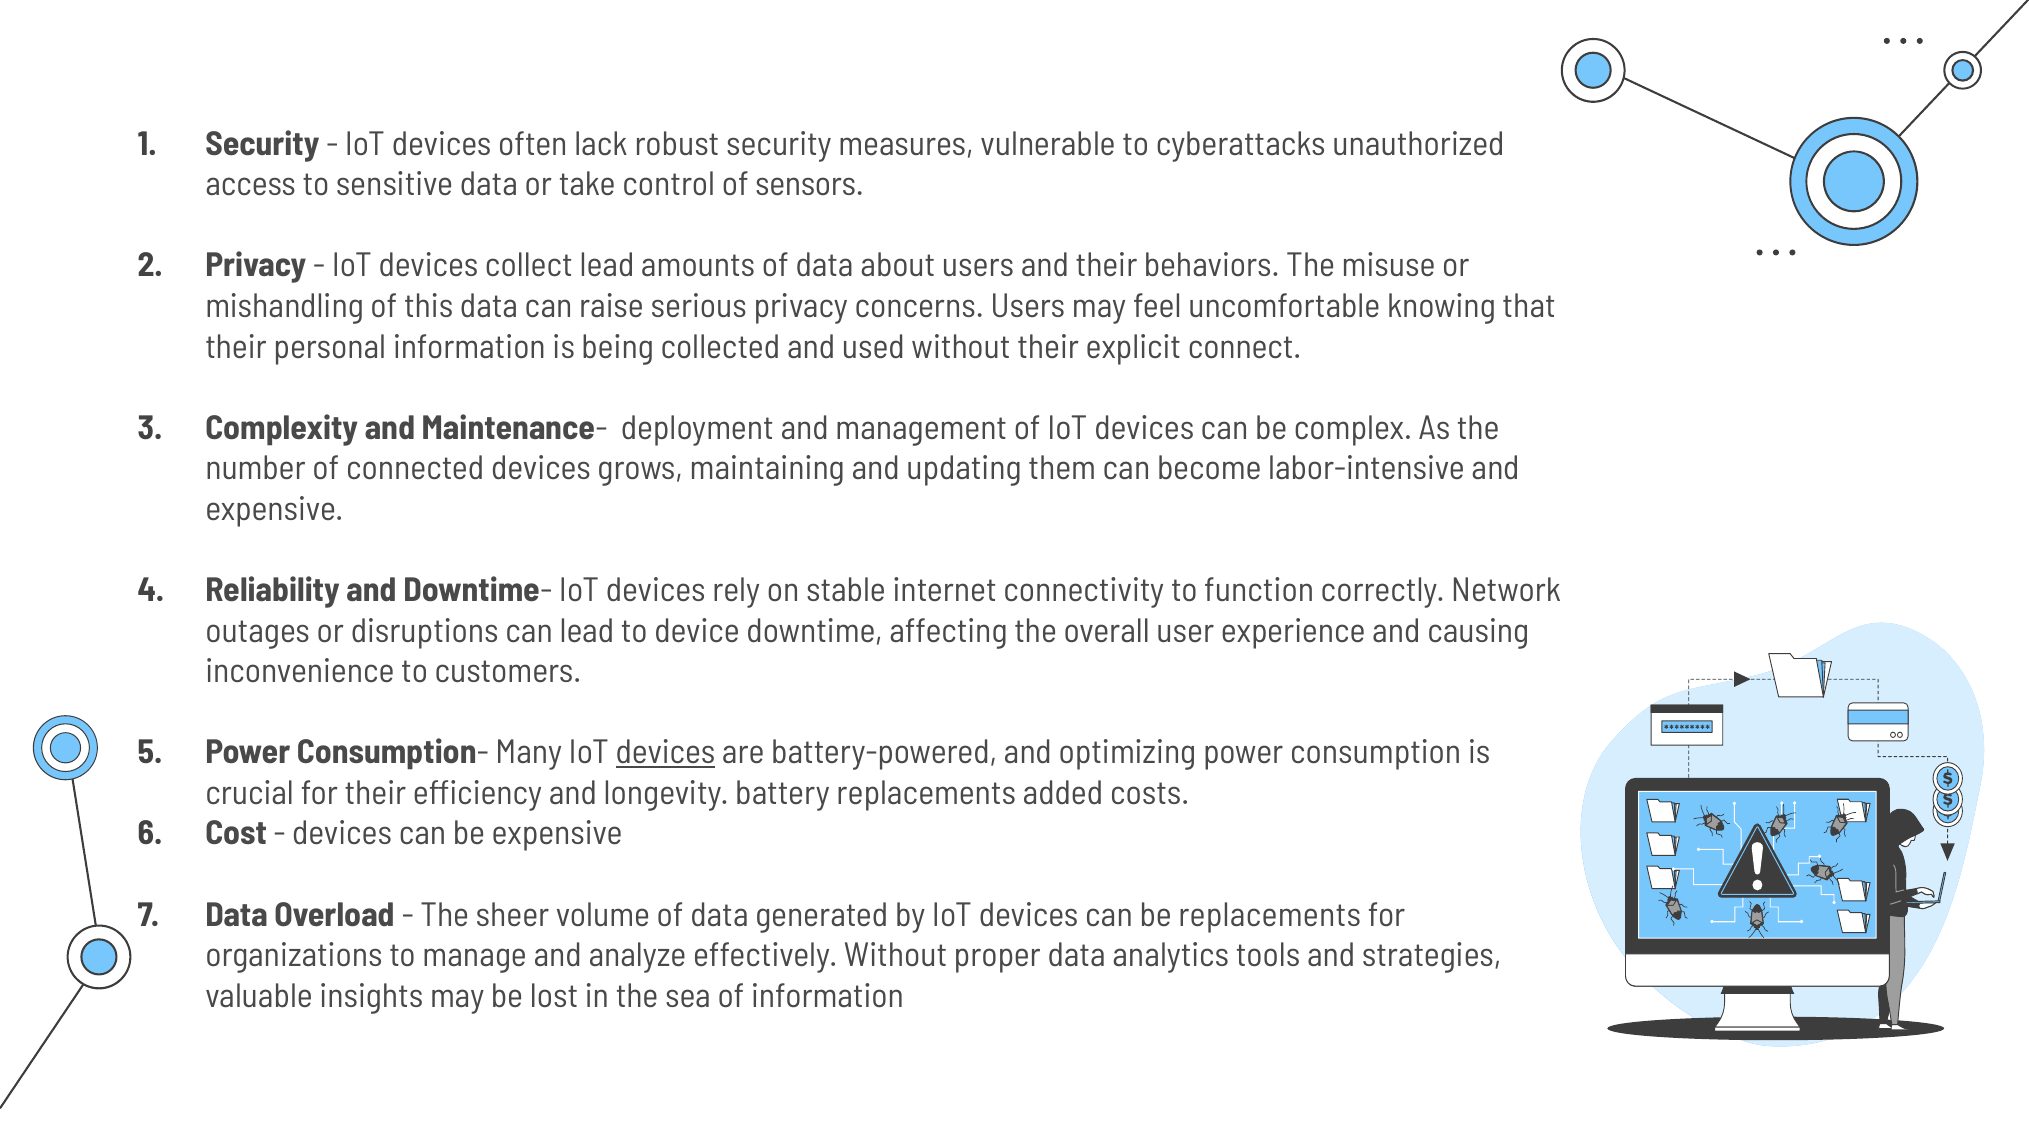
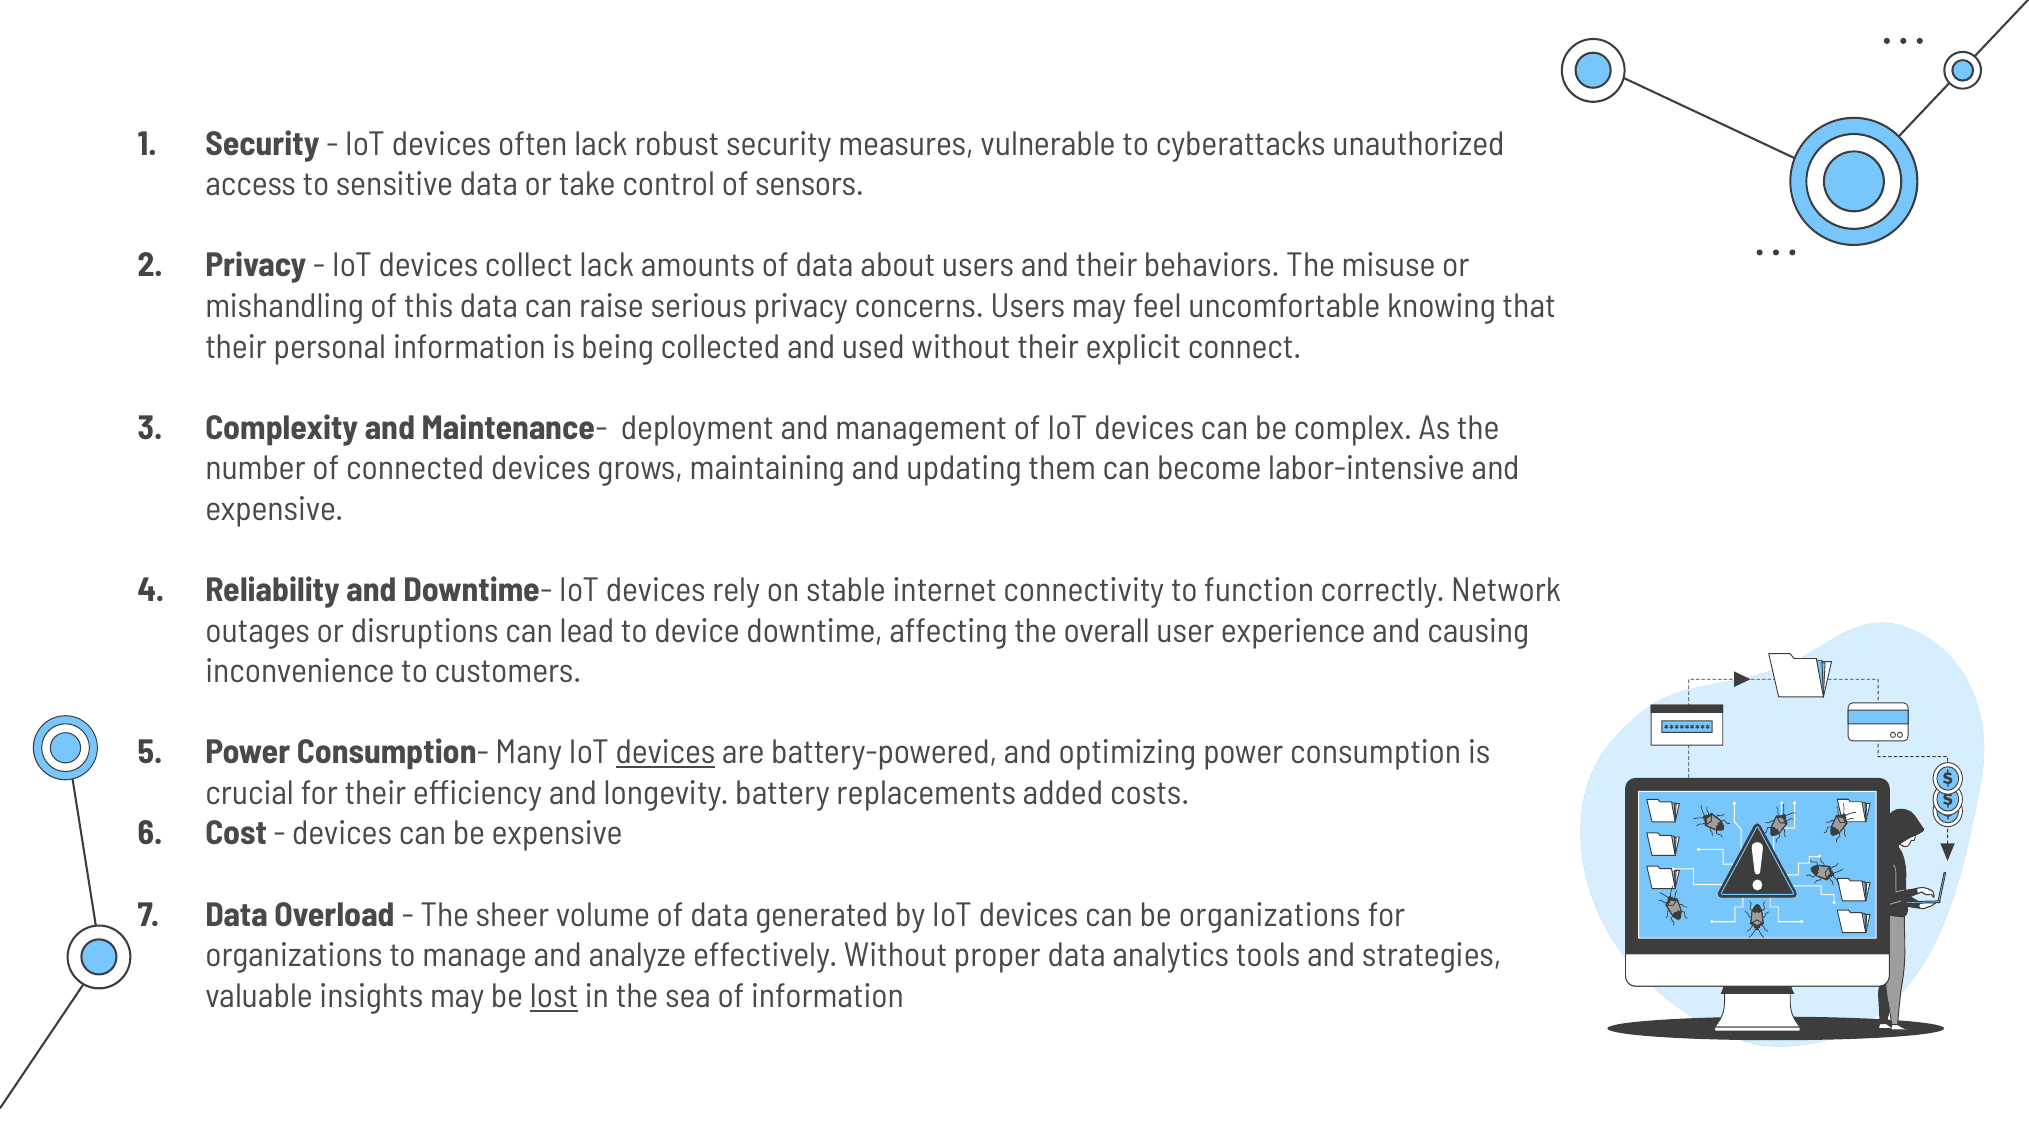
collect lead: lead -> lack (607, 266)
be replacements: replacements -> organizations (1270, 915)
lost underline: none -> present (554, 996)
